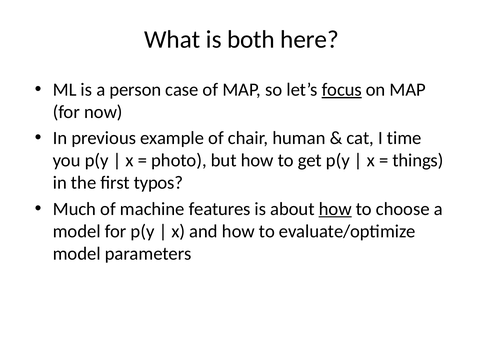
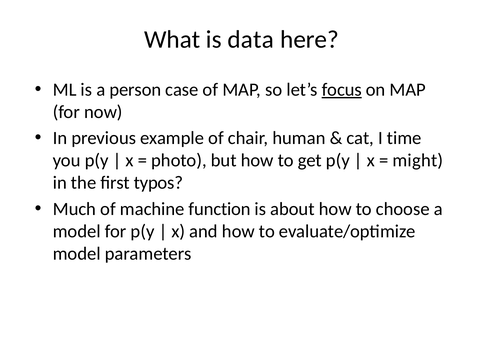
both: both -> data (251, 39)
things: things -> might (418, 161)
features: features -> function (220, 209)
how underline: present -> none (335, 209)
